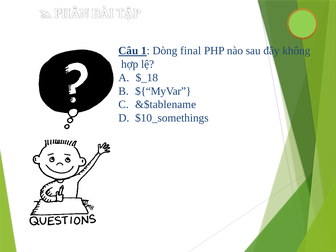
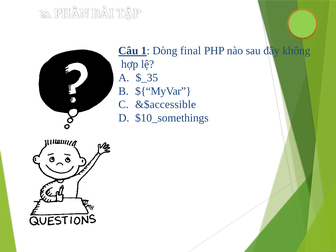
$_18: $_18 -> $_35 (147, 78)
&$tablename: &$tablename -> &$accessible (166, 105)
